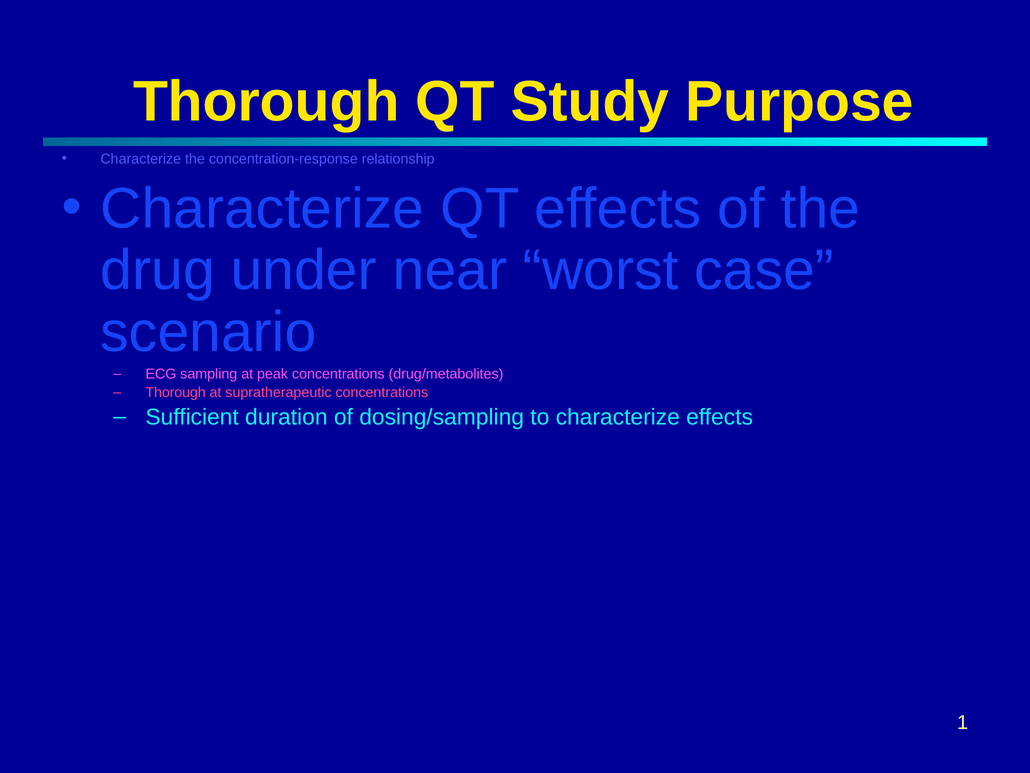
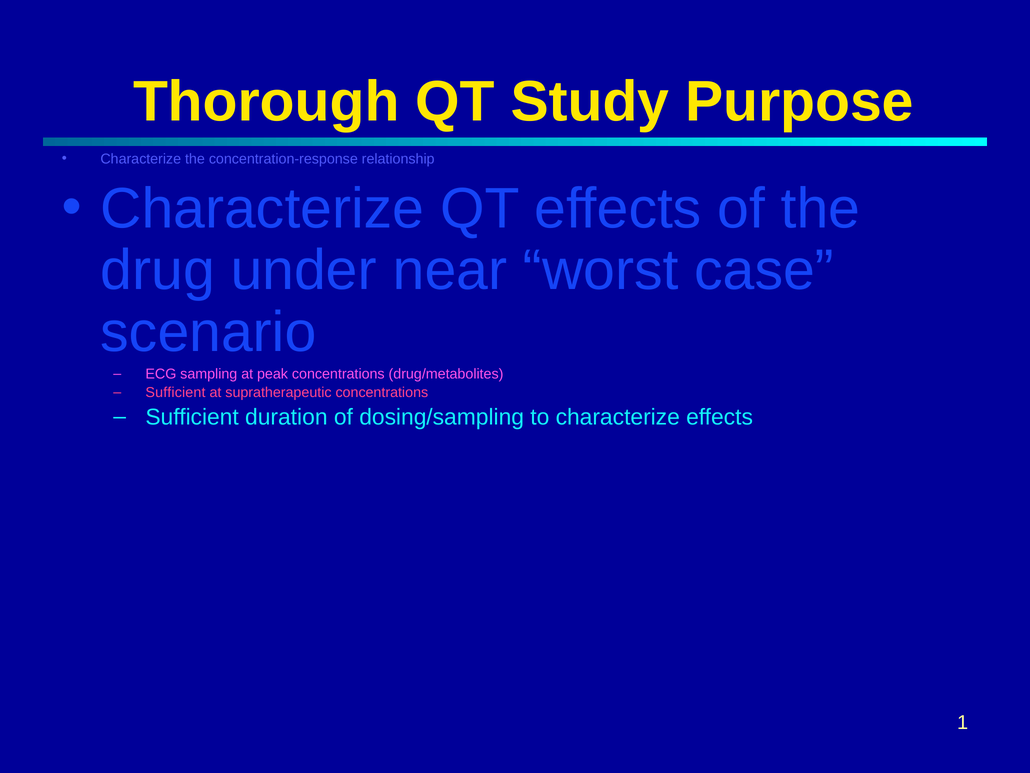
Thorough: Thorough -> Sufficient (175, 392)
